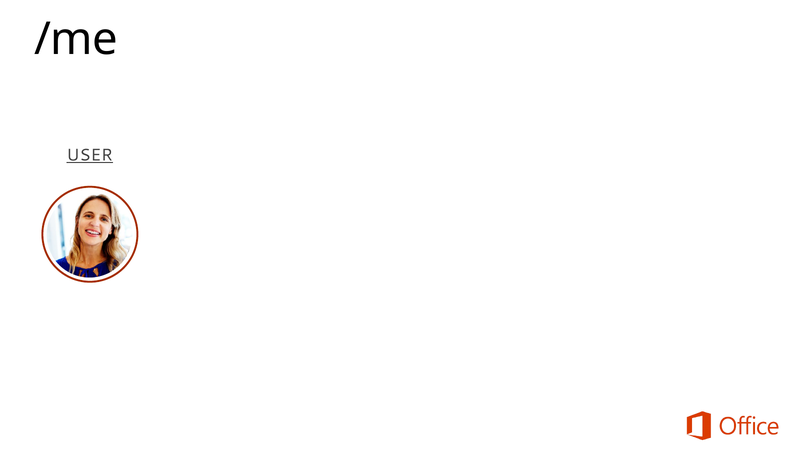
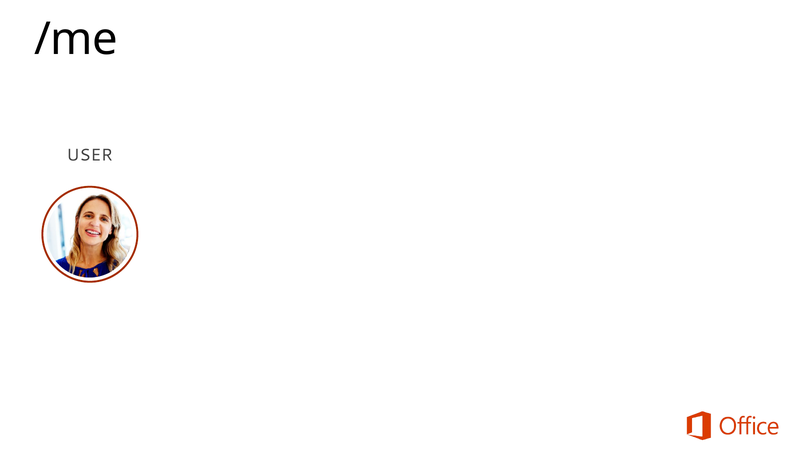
USER underline: present -> none (90, 155)
